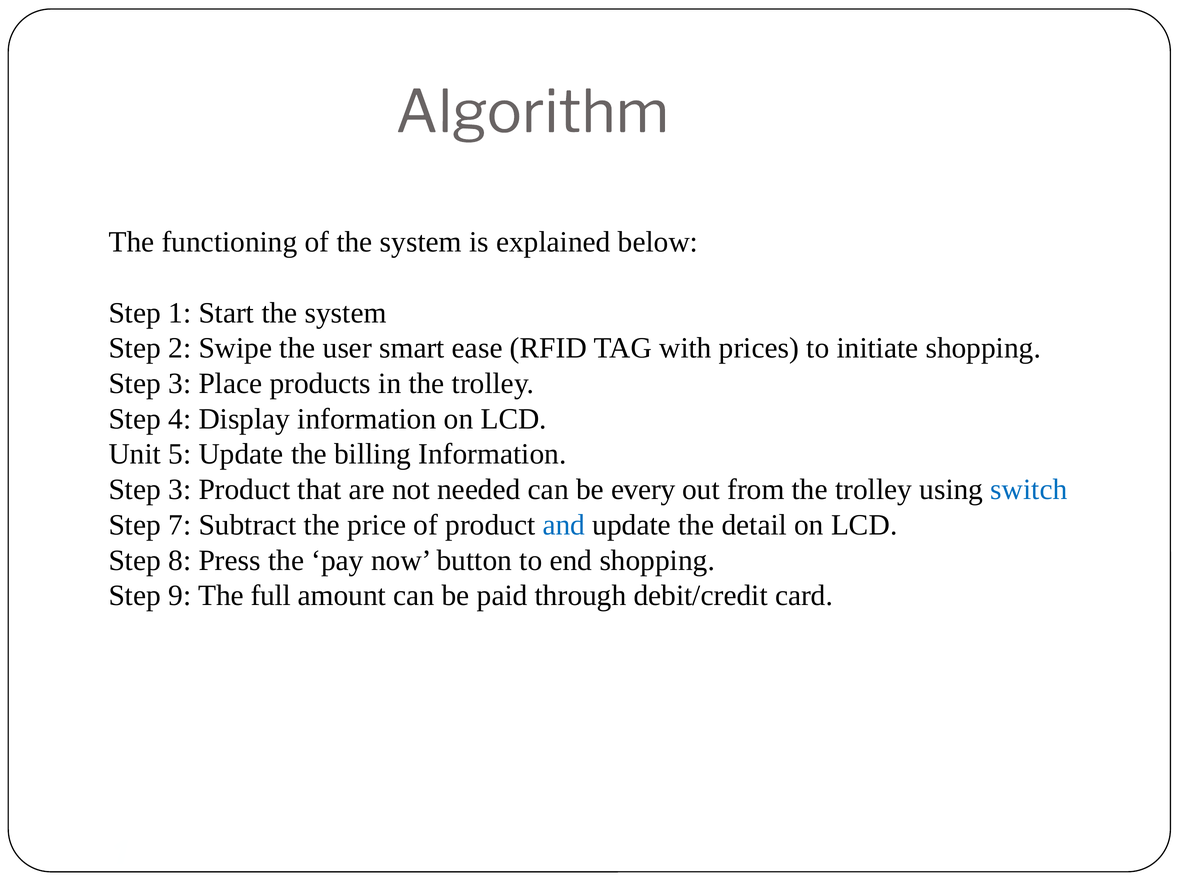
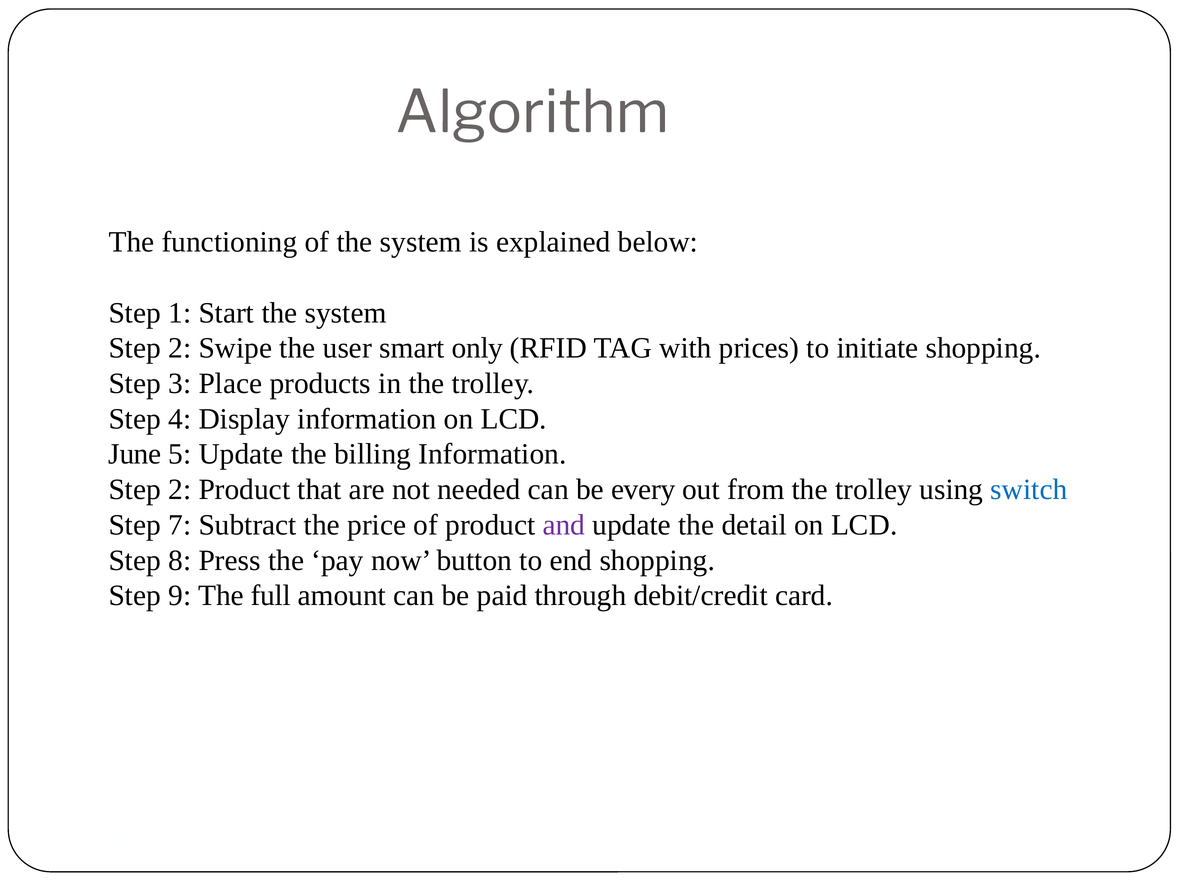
ease: ease -> only (477, 348)
Unit: Unit -> June (135, 454)
3: 3 -> 2 (180, 490)
and colour: blue -> purple (564, 525)
